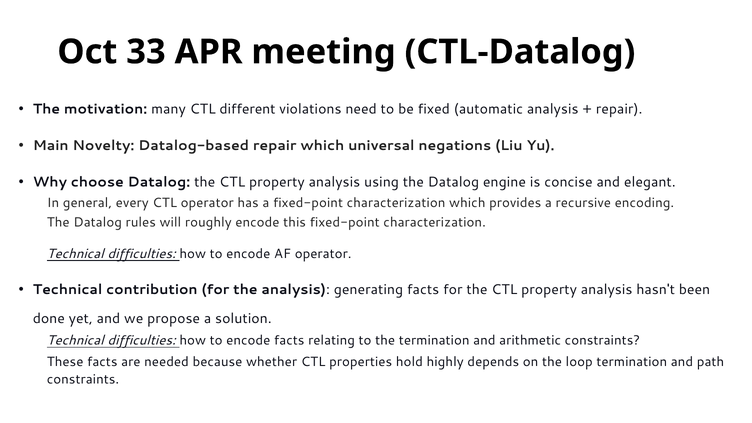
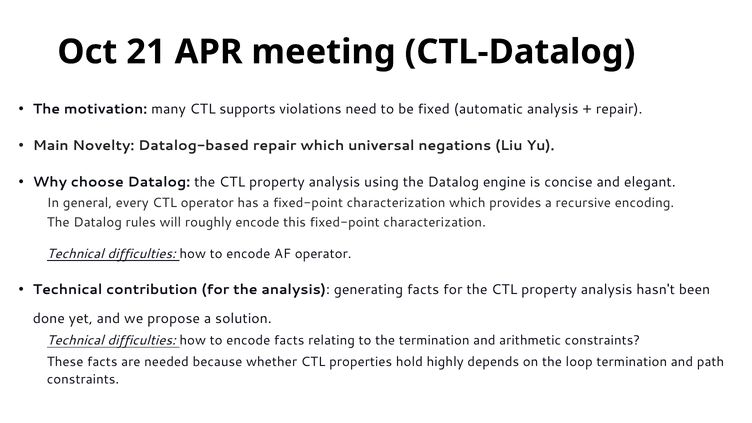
33: 33 -> 21 (146, 52)
different: different -> supports (248, 109)
